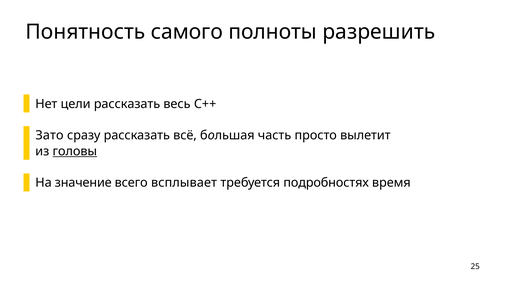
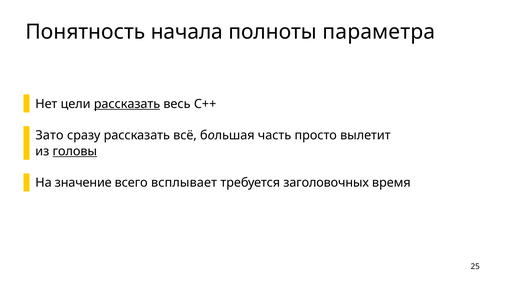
самого: самого -> начала (187, 32)
разрешить: разрешить -> параметра (379, 32)
рассказать underline: none -> present (127, 104)
подробностях: подробностях -> заголовочных (326, 183)
